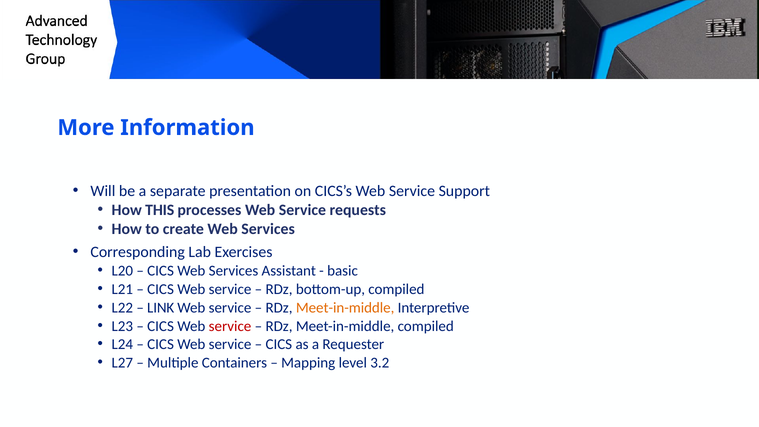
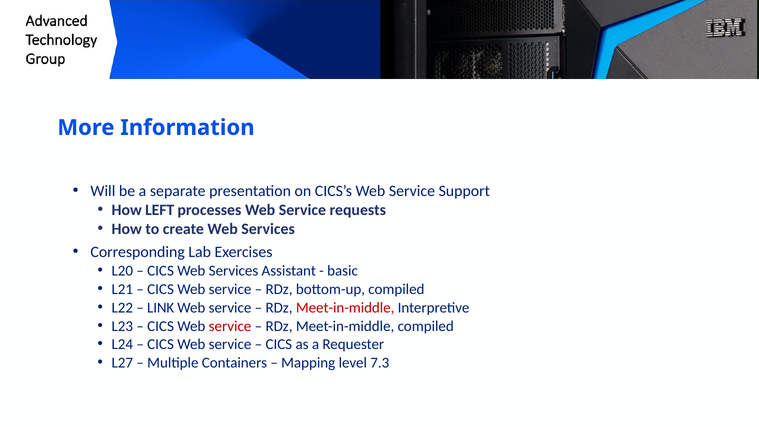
THIS: THIS -> LEFT (160, 210)
Meet-in-middle colour: orange -> red (345, 308)
3.2: 3.2 -> 7.3 (380, 363)
